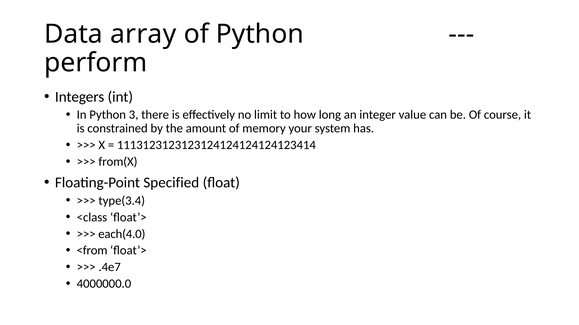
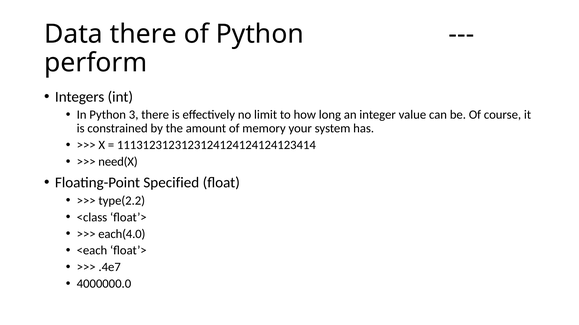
Data array: array -> there (143, 34)
from(X: from(X -> need(X (118, 162)
type(3.4: type(3.4 -> type(2.2 (122, 201)
<from: <from -> <each (92, 251)
